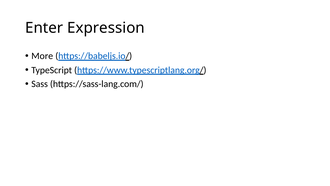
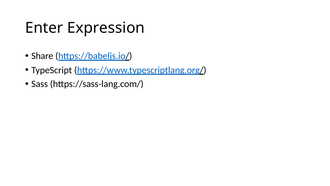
More: More -> Share (42, 56)
